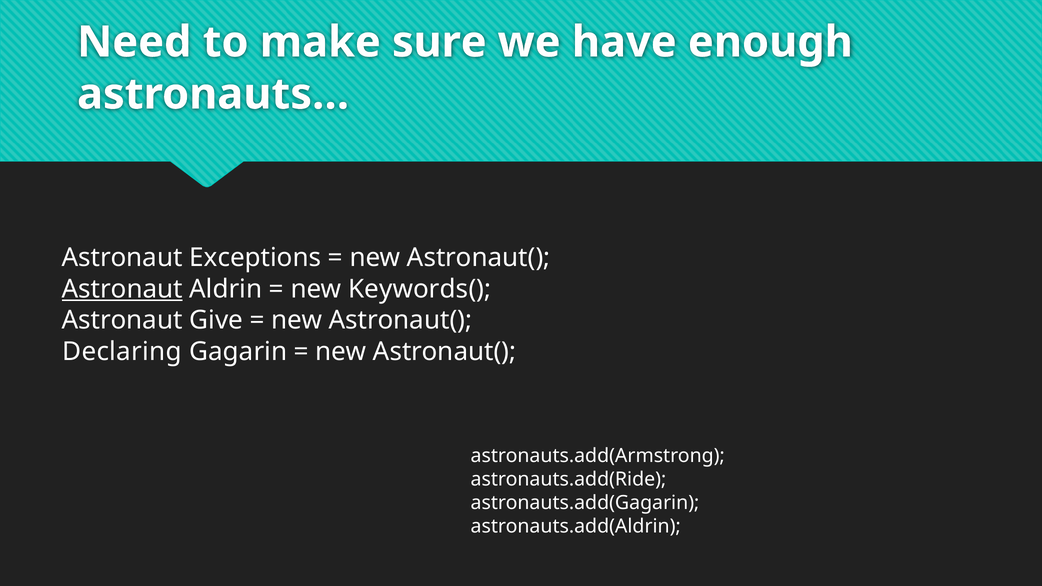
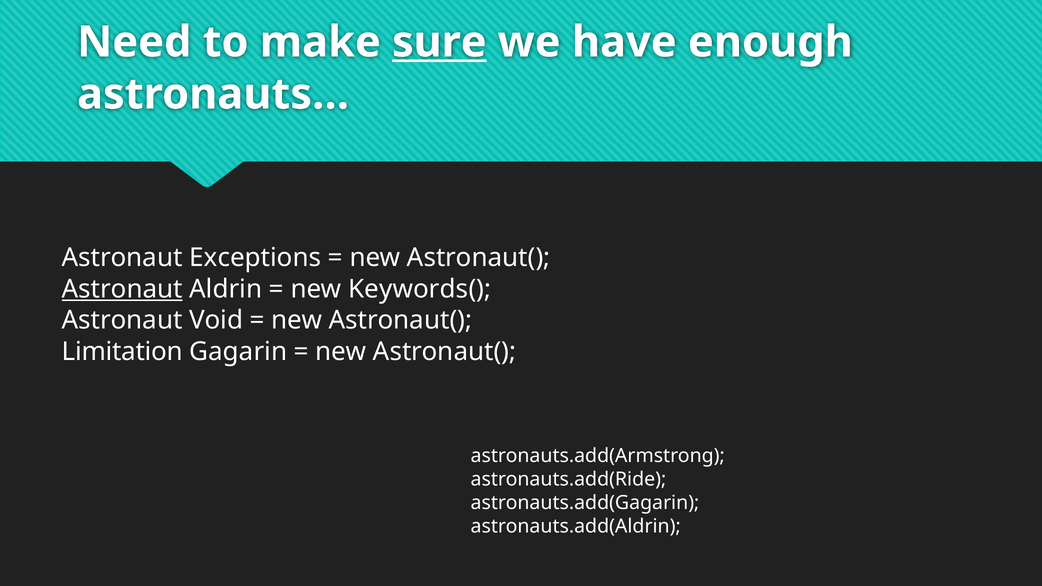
sure underline: none -> present (439, 42)
Give: Give -> Void (216, 320)
Declaring: Declaring -> Limitation (122, 352)
